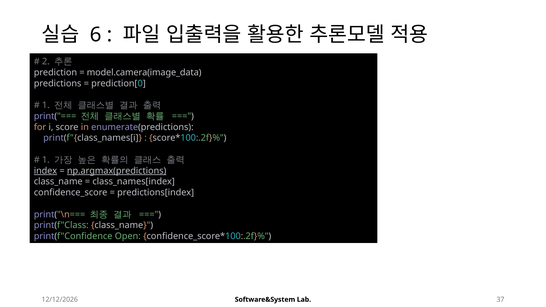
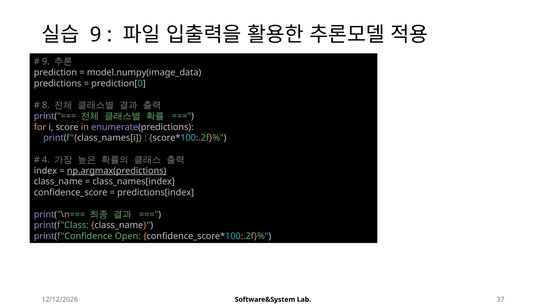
6: 6 -> 9 (96, 35)
2: 2 -> 9 (46, 62)
model.camera(image_data: model.camera(image_data -> model.numpy(image_data (144, 73)
1: 1 -> 8 (46, 105)
1: 1 -> 4 (46, 160)
index underline: present -> none (45, 171)
